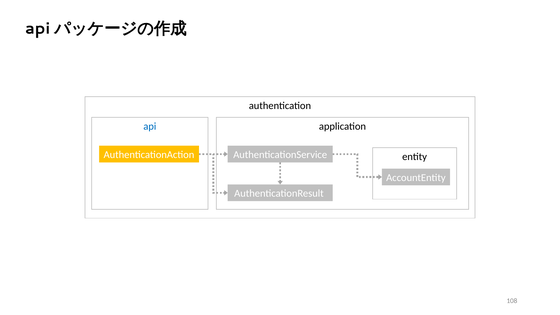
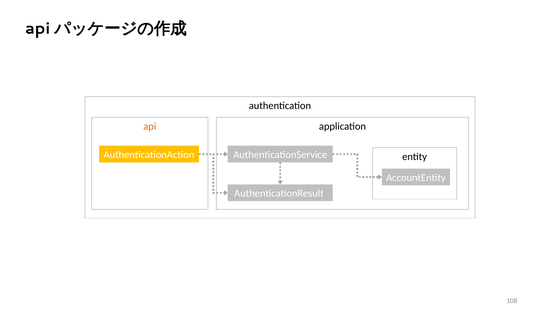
api colour: blue -> orange (150, 126)
